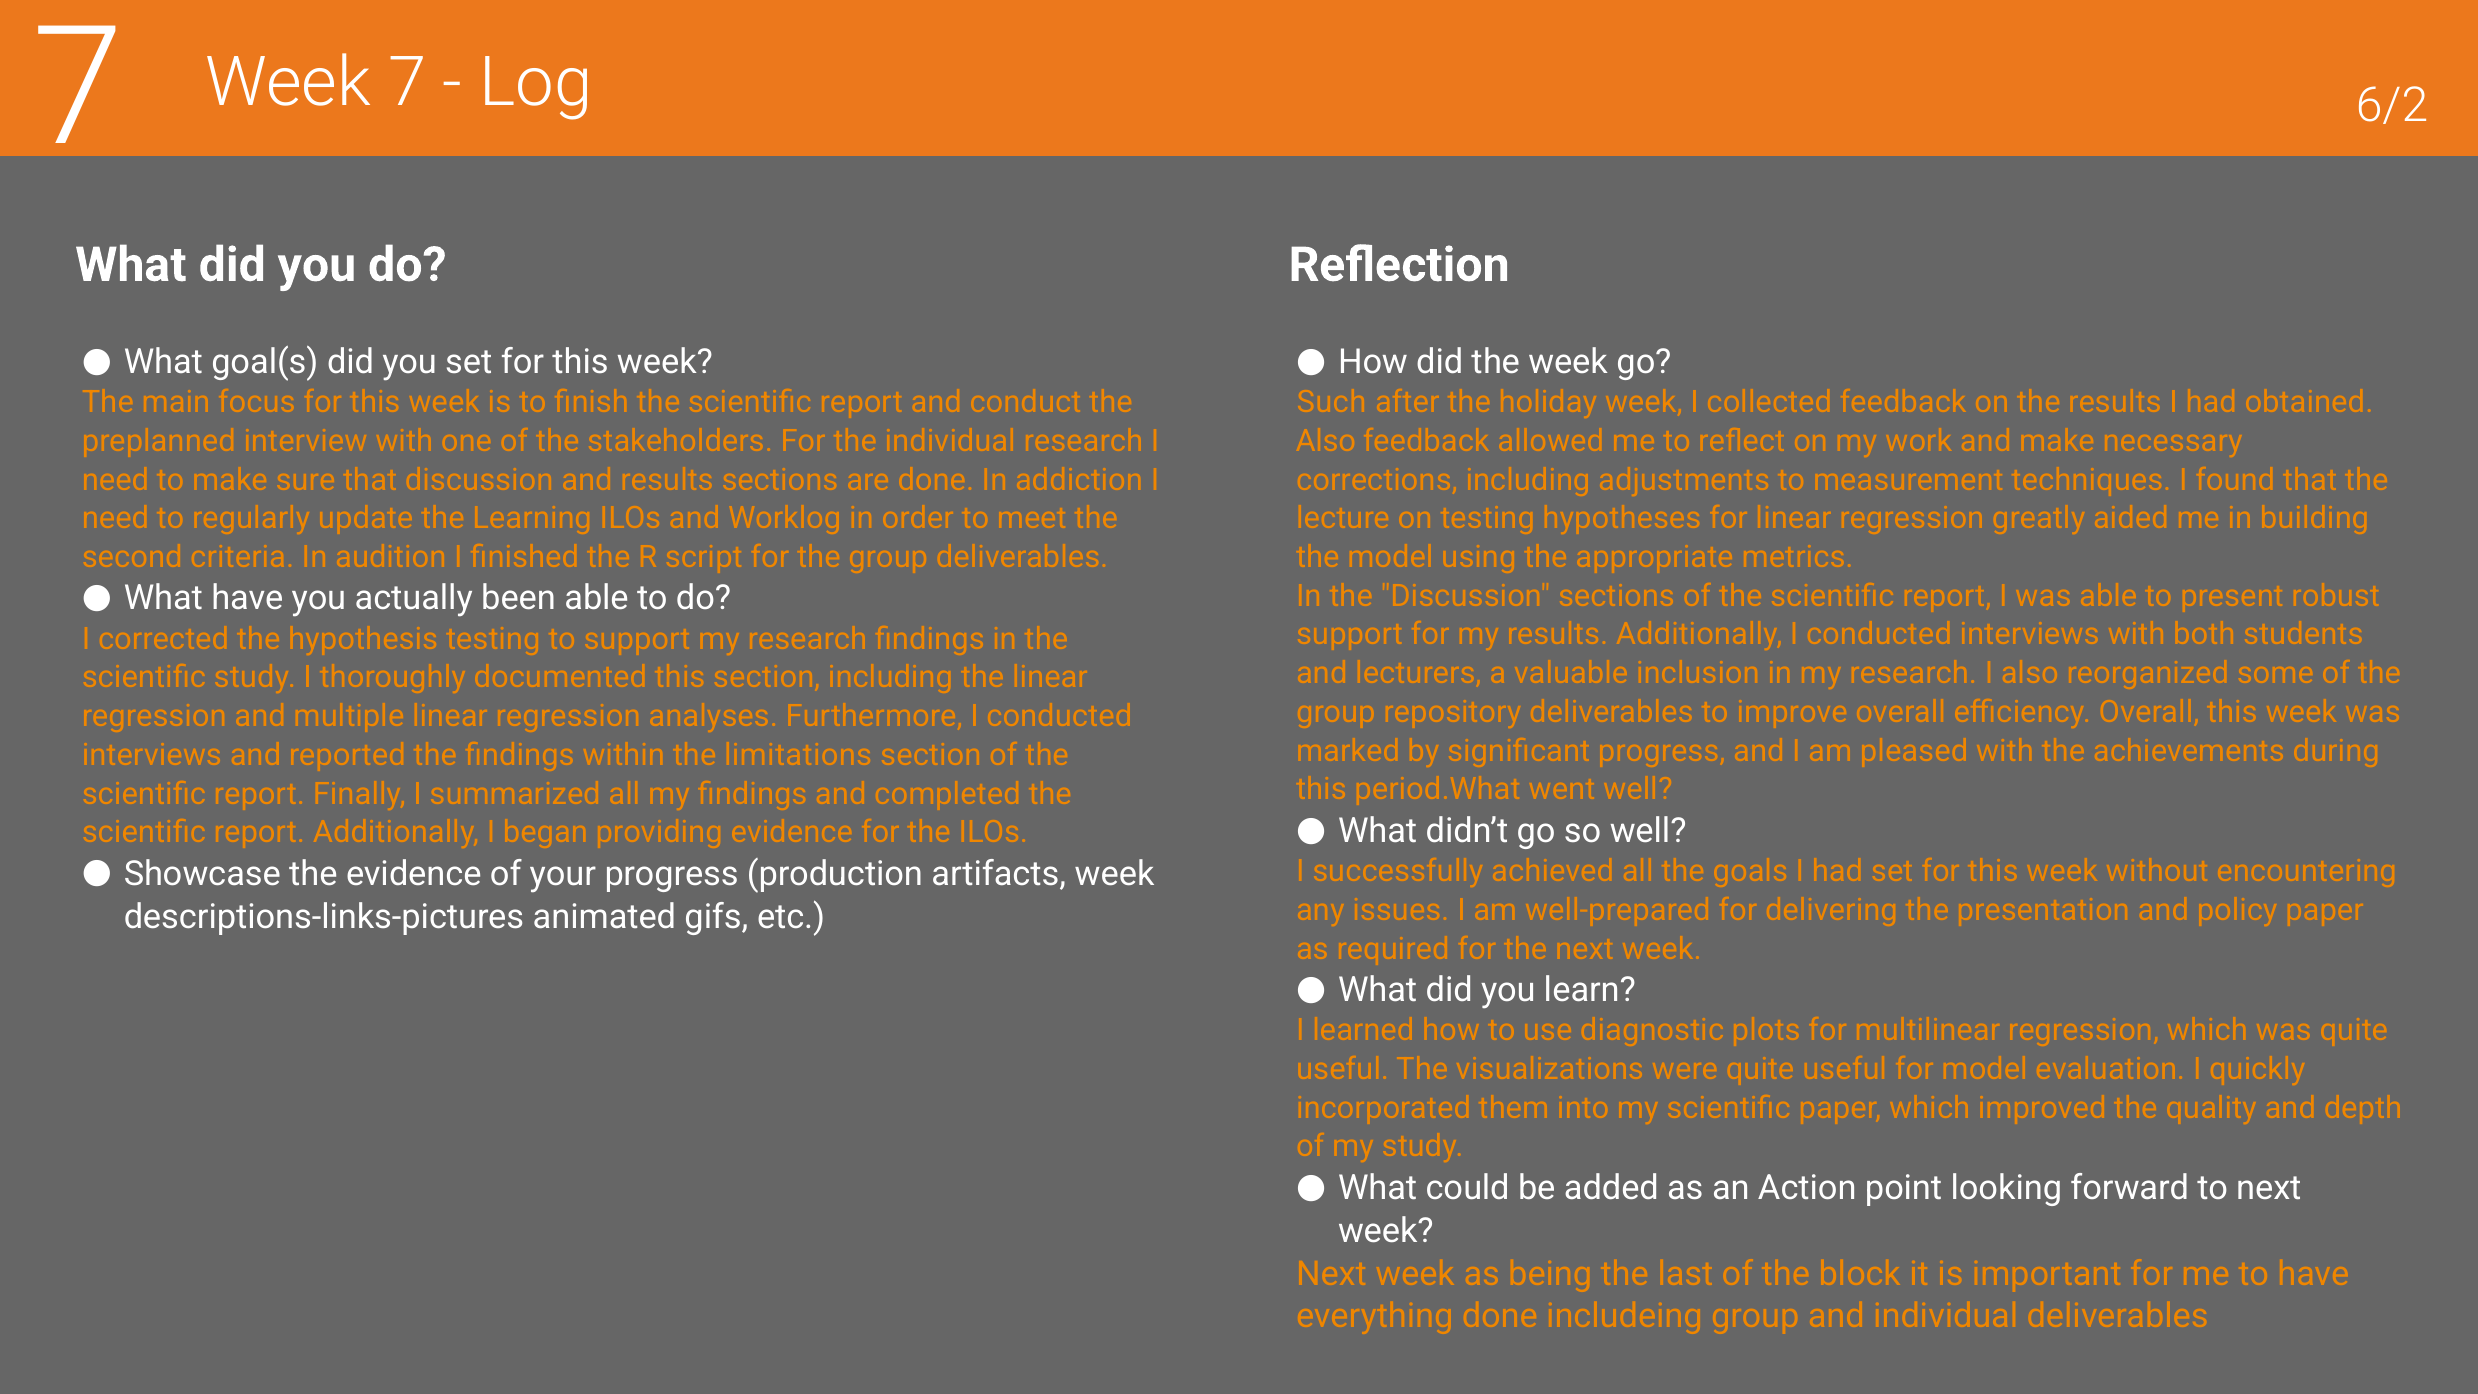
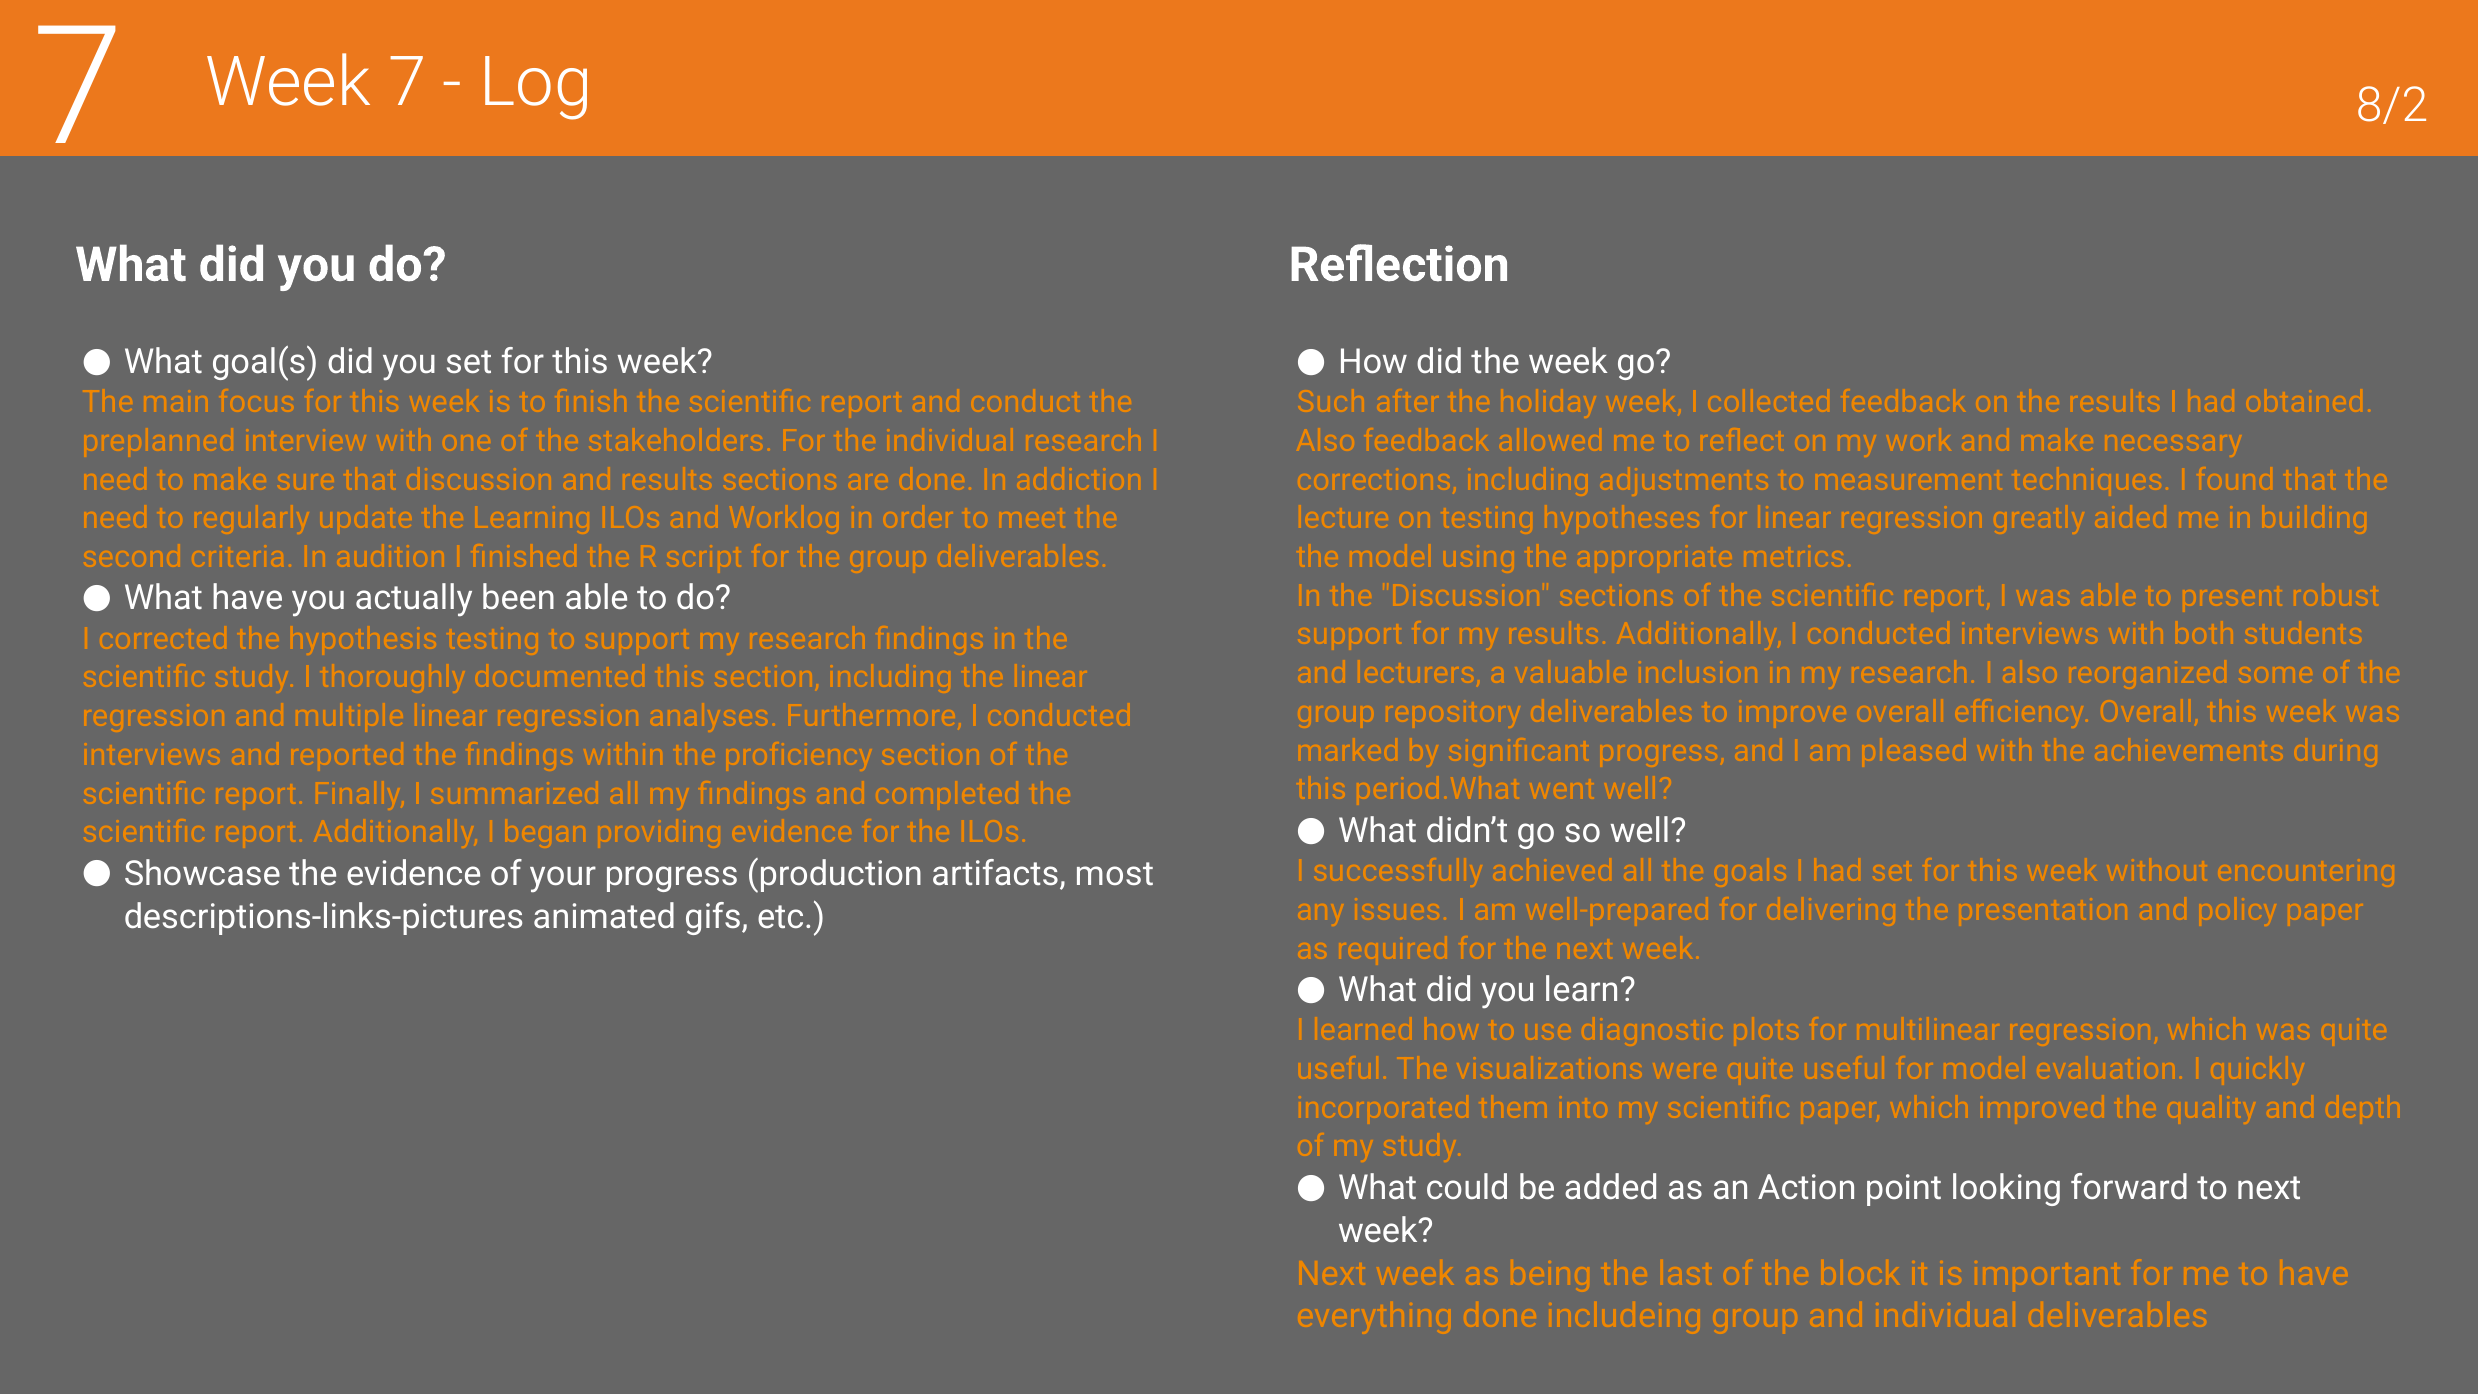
6/2: 6/2 -> 8/2 (2392, 105)
limitations: limitations -> proficiency (798, 755)
artifacts week: week -> most (1114, 874)
